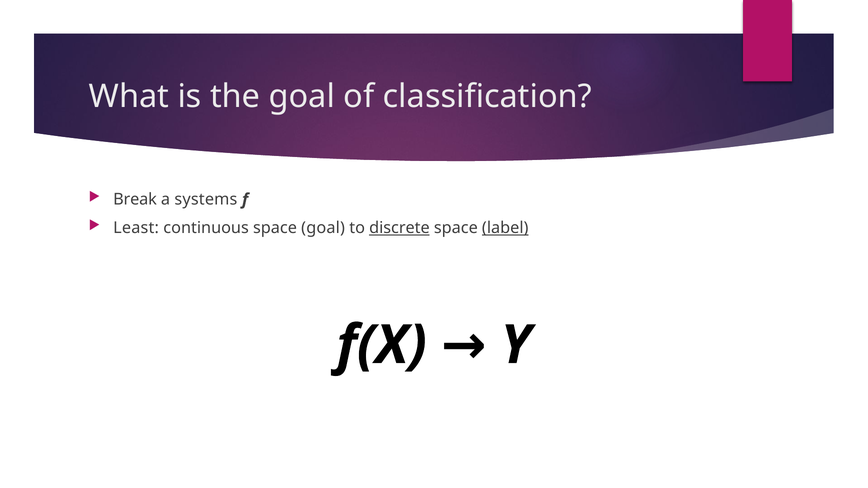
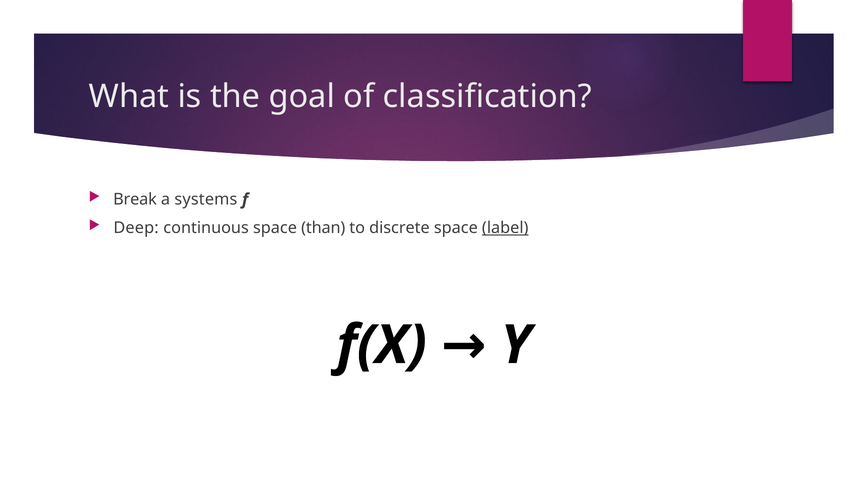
Least: Least -> Deep (136, 228)
space goal: goal -> than (323, 228)
discrete underline: present -> none (399, 228)
